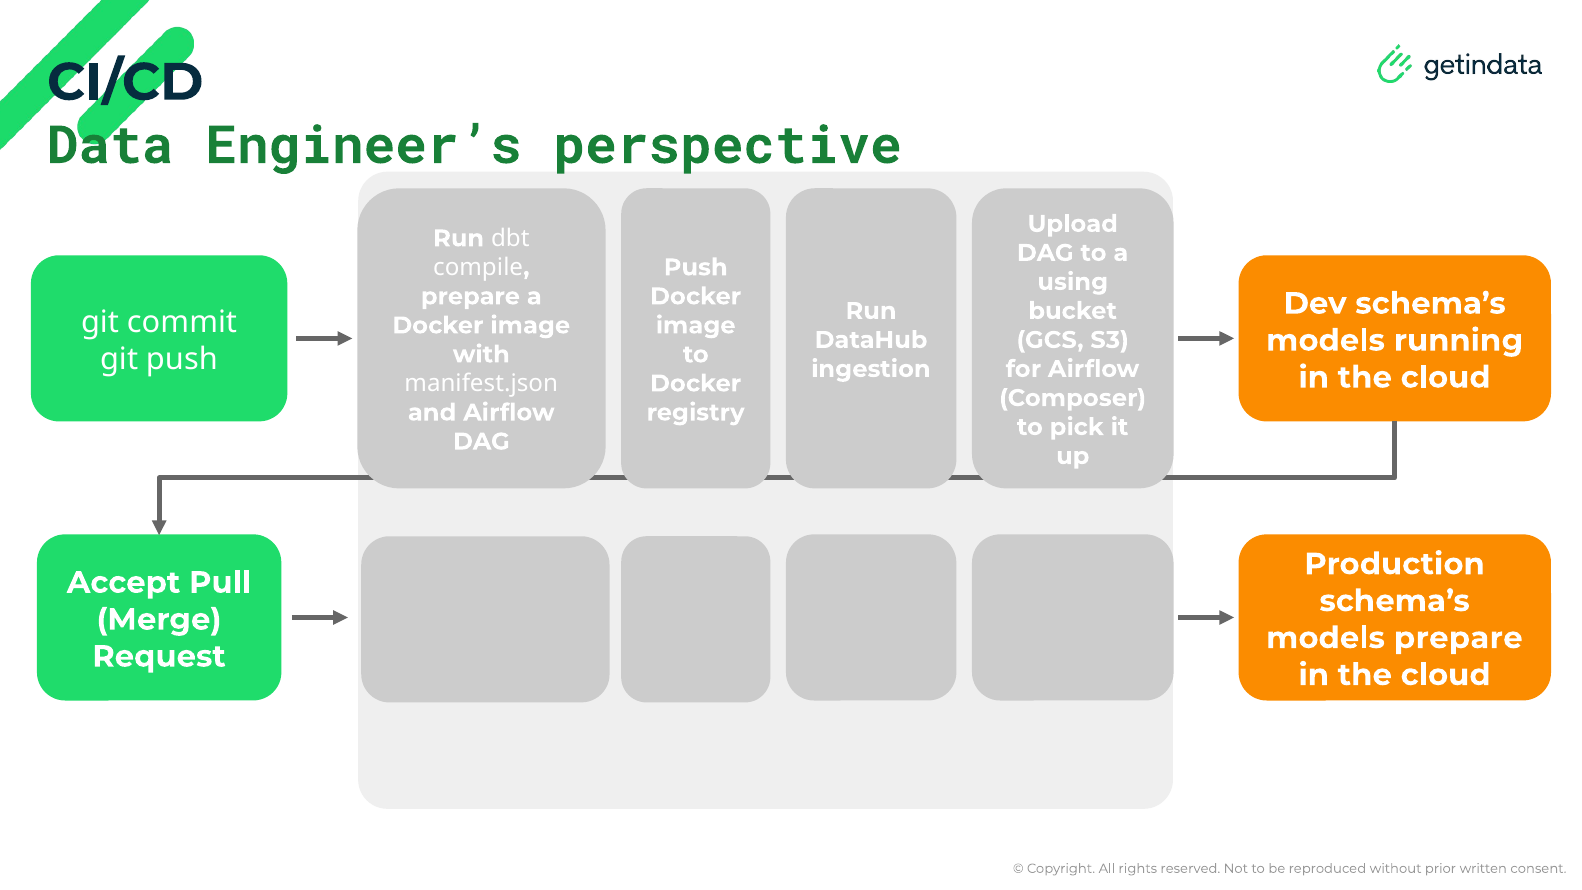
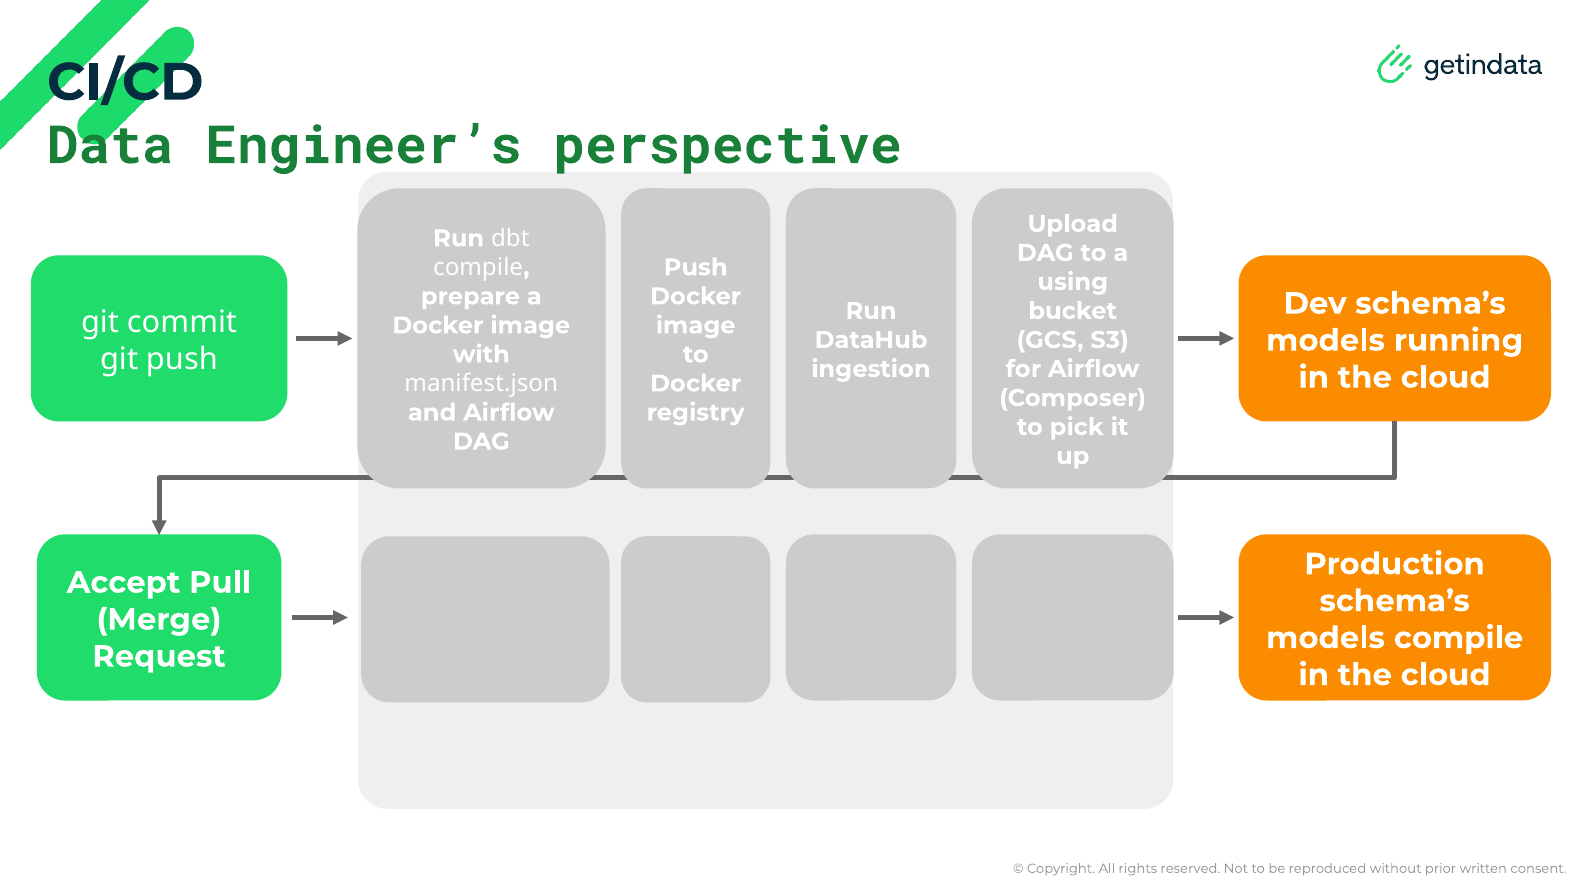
models prepare: prepare -> compile (1459, 638)
